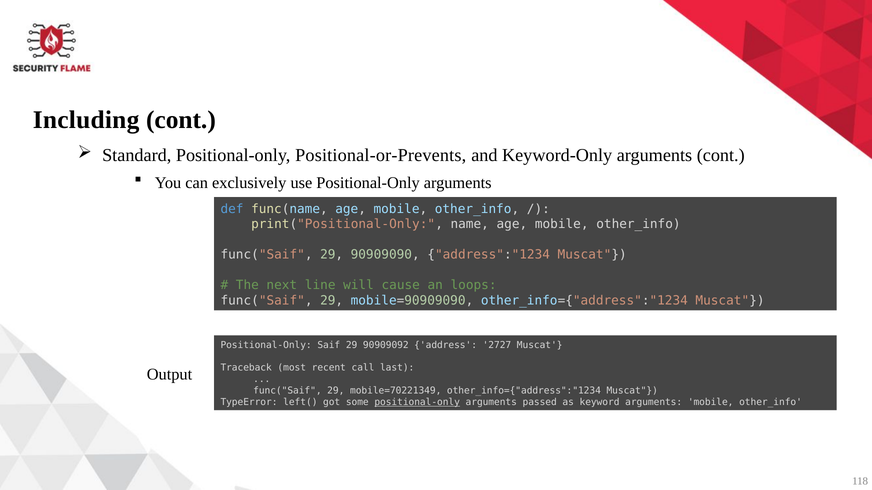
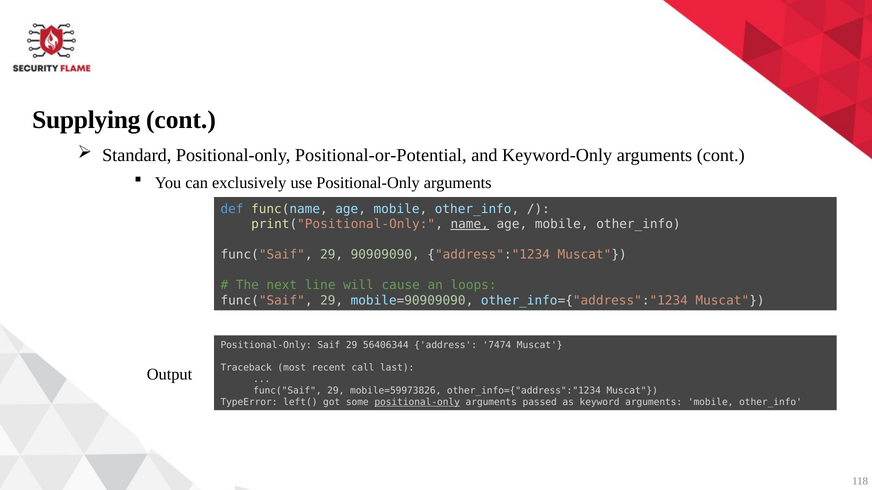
Including: Including -> Supplying (86, 120)
Positional-or-Prevents: Positional-or-Prevents -> Positional-or-Potential (381, 155)
name underline: none -> present (470, 224)
90909092: 90909092 -> 56406344 (386, 345)
2727: 2727 -> 7474 (497, 345)
mobile=70221349: mobile=70221349 -> mobile=59973826 (396, 391)
